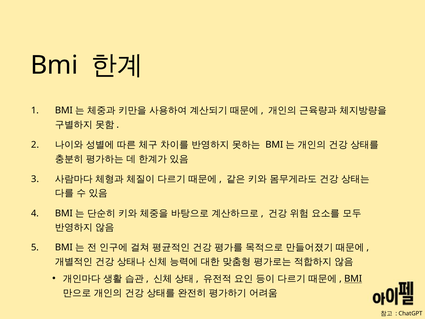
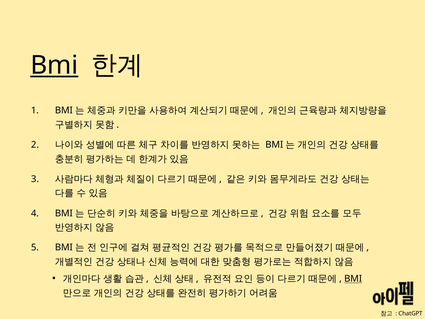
Bmi underline: none -> present (54, 65)
